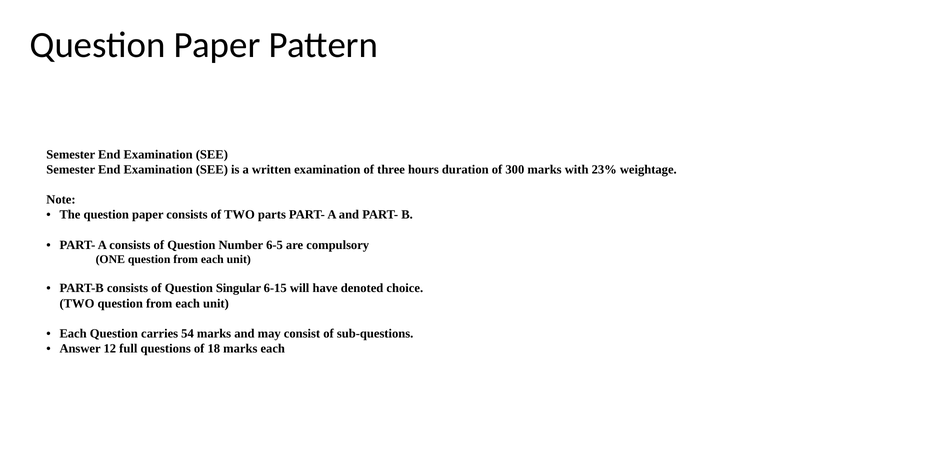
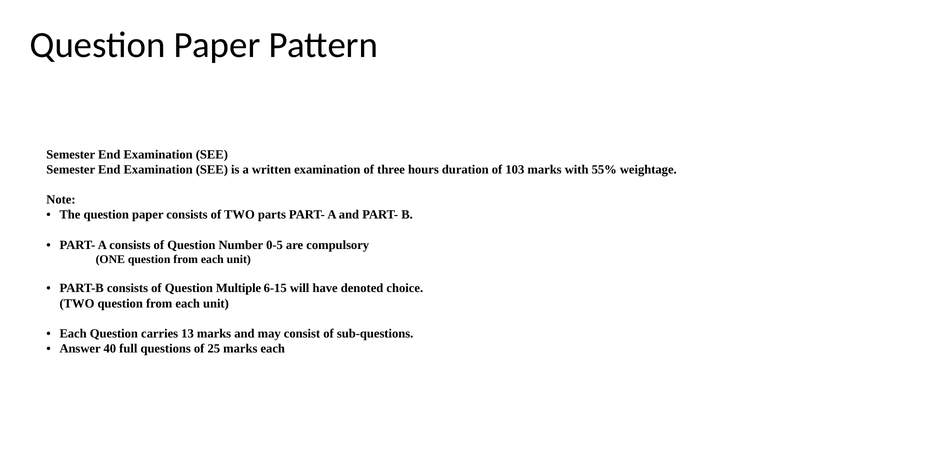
300: 300 -> 103 (515, 169)
23%: 23% -> 55% (604, 169)
6-5: 6-5 -> 0-5 (275, 245)
Singular: Singular -> Multiple (239, 288)
54: 54 -> 13 (188, 333)
12: 12 -> 40 (110, 349)
18: 18 -> 25 (214, 349)
